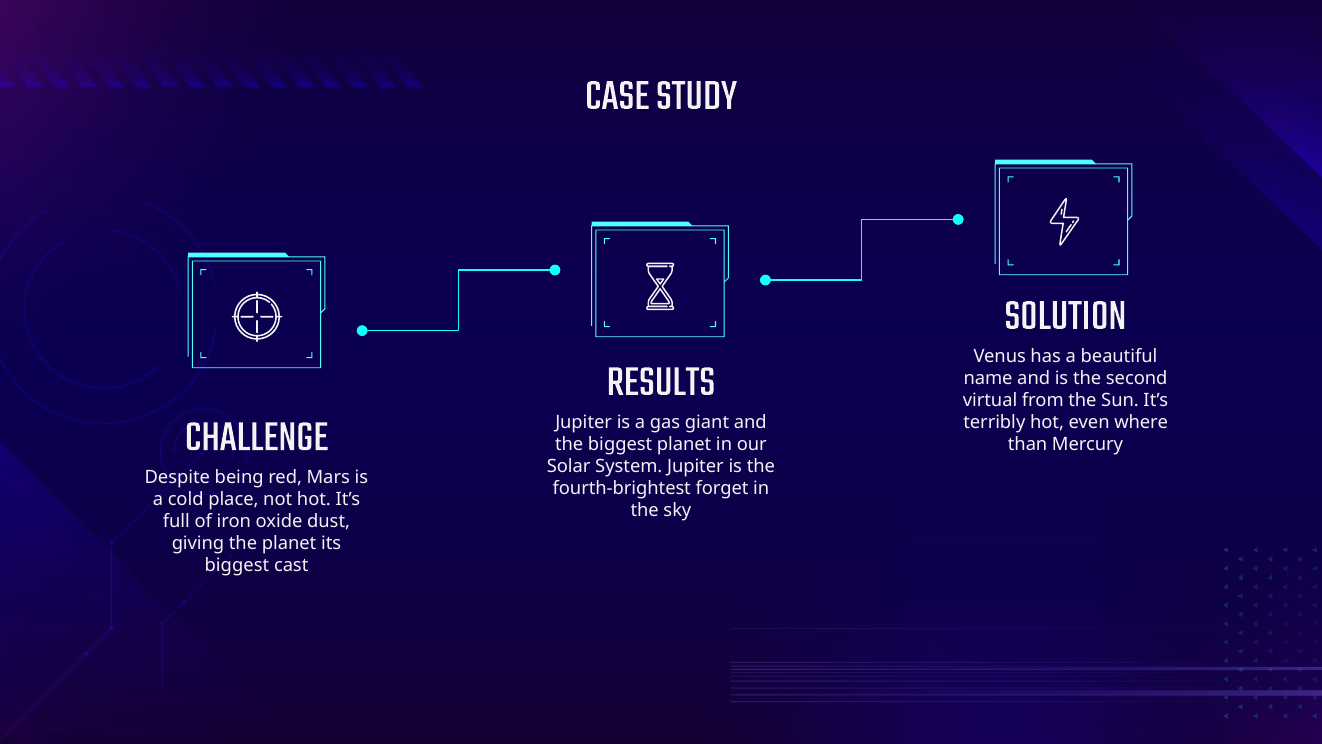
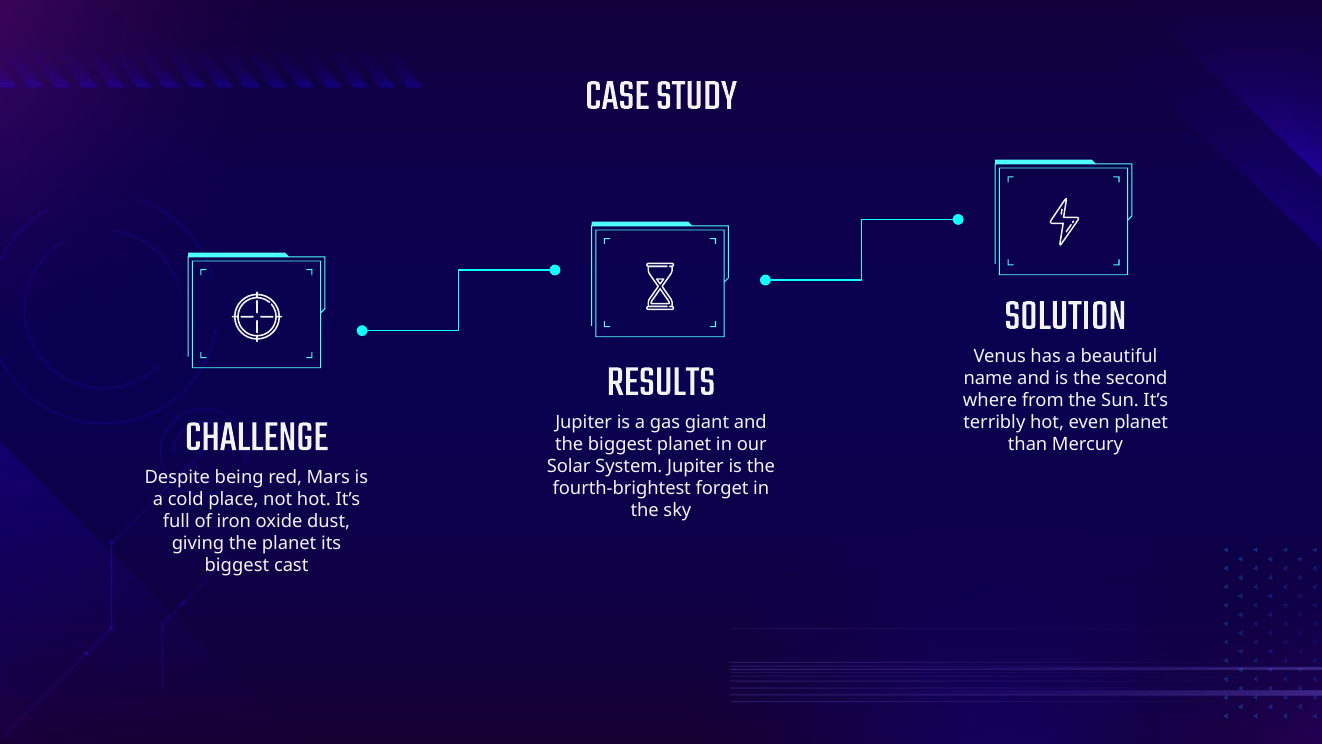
virtual: virtual -> where (990, 400)
even where: where -> planet (1141, 422)
